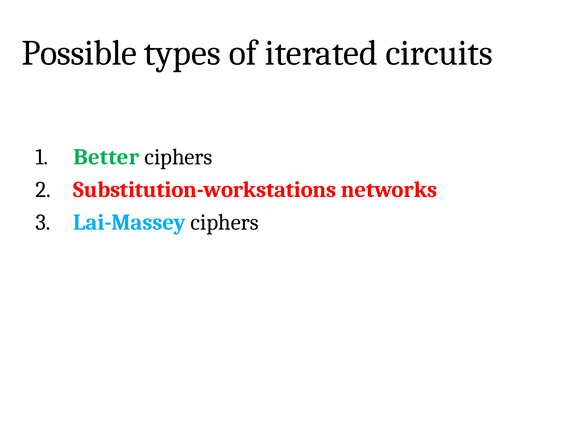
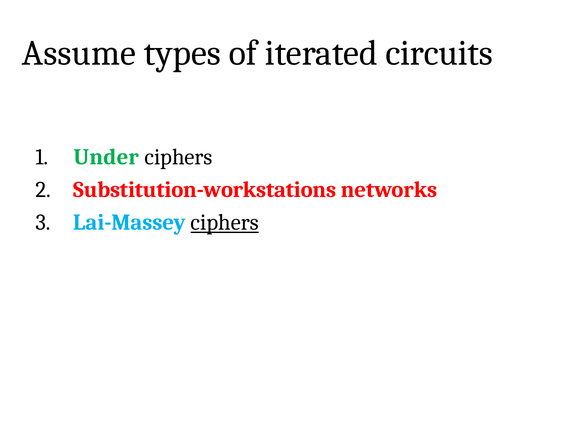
Possible: Possible -> Assume (79, 53)
Better: Better -> Under (106, 157)
ciphers underline: none -> present (225, 222)
